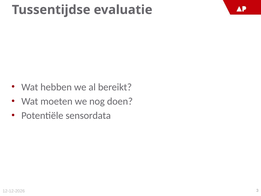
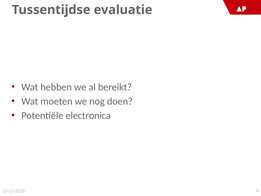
sensordata: sensordata -> electronica (88, 115)
